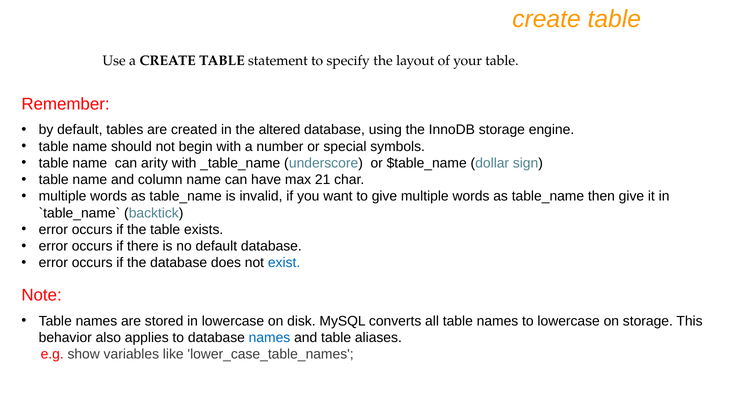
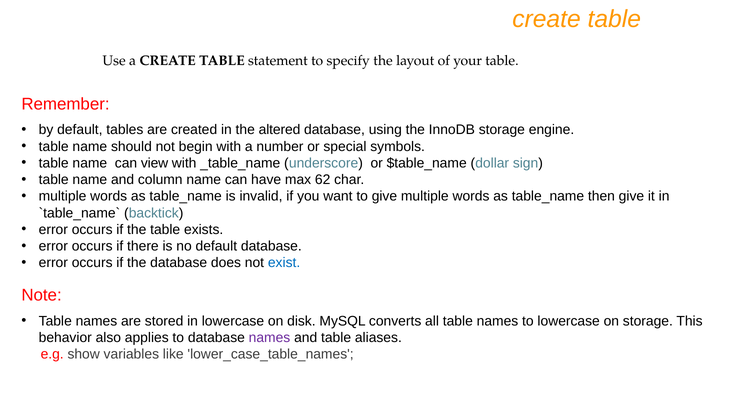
arity: arity -> view (155, 163)
21: 21 -> 62 (323, 180)
names colour: blue -> purple (270, 337)
